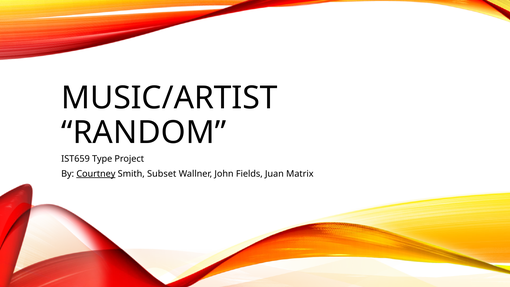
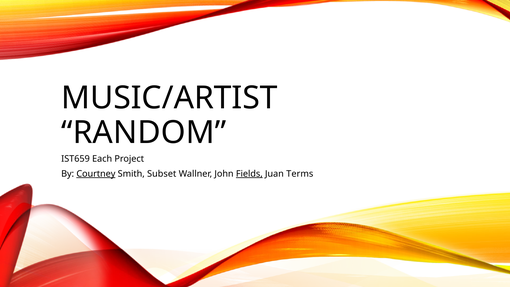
Type: Type -> Each (102, 159)
Fields underline: none -> present (249, 174)
Matrix: Matrix -> Terms (300, 174)
